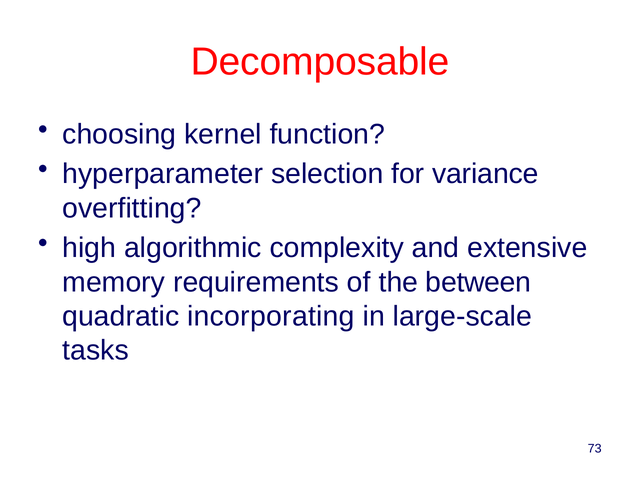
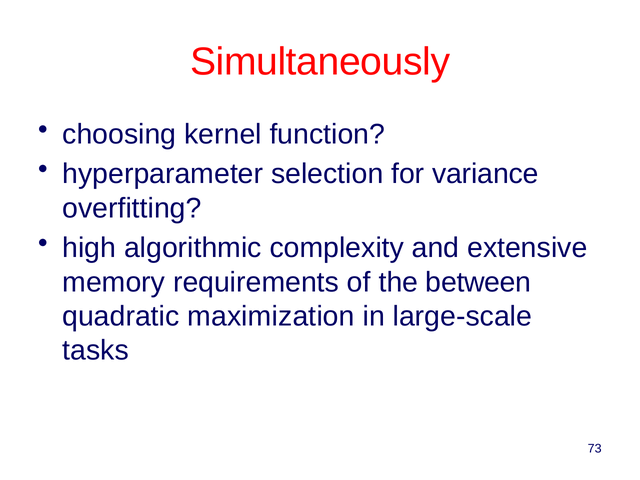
Decomposable: Decomposable -> Simultaneously (320, 62)
incorporating: incorporating -> maximization (271, 316)
